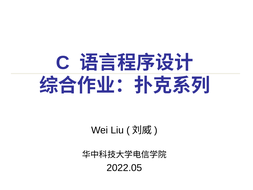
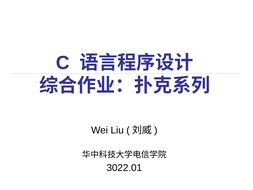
2022.05: 2022.05 -> 3022.01 (124, 168)
